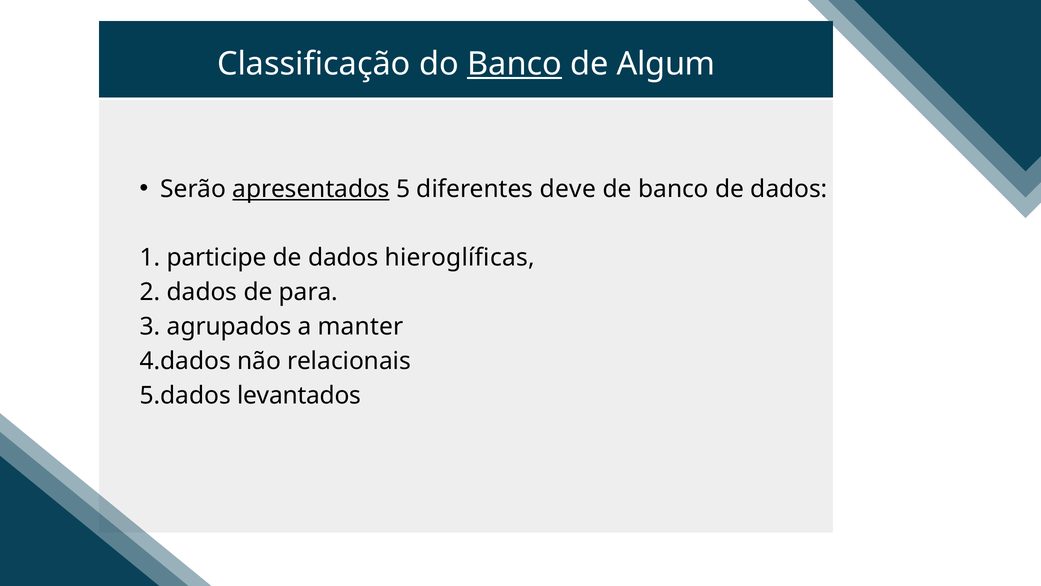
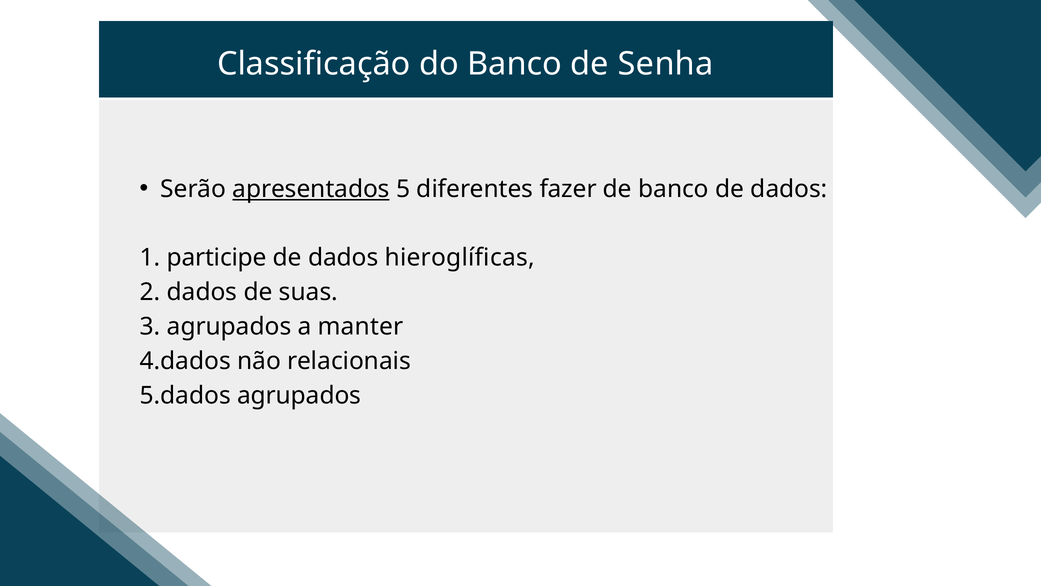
Banco underline: present -> none (515, 64)
Algum: Algum -> Senha (666, 64)
deve: deve -> fazer (568, 189)
para: para -> suas (308, 292)
levantados: levantados -> agrupados (299, 395)
